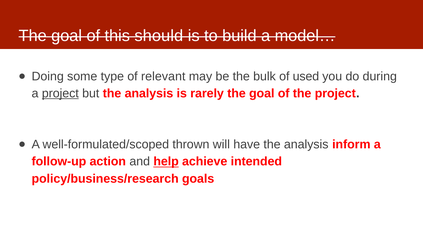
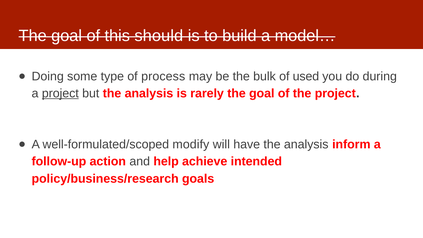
relevant: relevant -> process (163, 76)
thrown: thrown -> modify (191, 145)
help underline: present -> none (166, 162)
